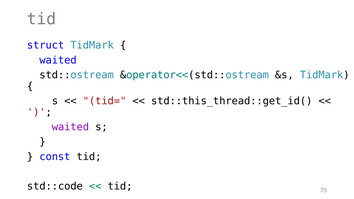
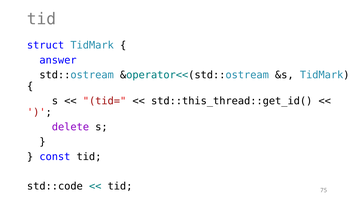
waited: waited -> answer (58, 60)
waited: waited -> delete (70, 127)
